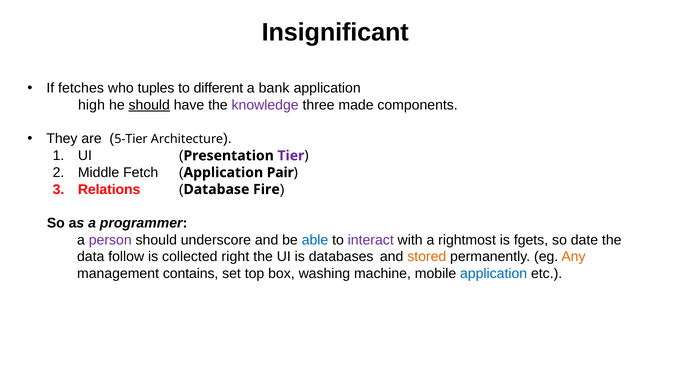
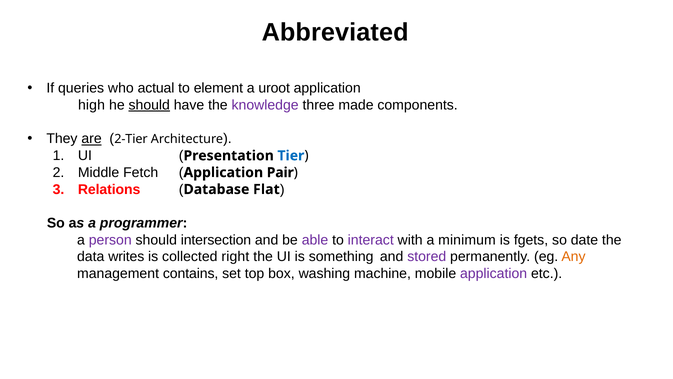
Insignificant: Insignificant -> Abbreviated (335, 33)
fetches: fetches -> queries (81, 88)
tuples: tuples -> actual (156, 88)
different: different -> element (218, 88)
bank: bank -> uroot (274, 88)
are underline: none -> present (92, 139)
5-Tier: 5-Tier -> 2-Tier (131, 139)
Tier colour: purple -> blue (291, 155)
Fire: Fire -> Flat (266, 189)
underscore: underscore -> intersection (216, 240)
able colour: blue -> purple (315, 240)
rightmost: rightmost -> minimum (467, 240)
follow: follow -> writes (126, 256)
databases: databases -> something (341, 256)
stored colour: orange -> purple (427, 256)
application colour: blue -> purple (494, 273)
